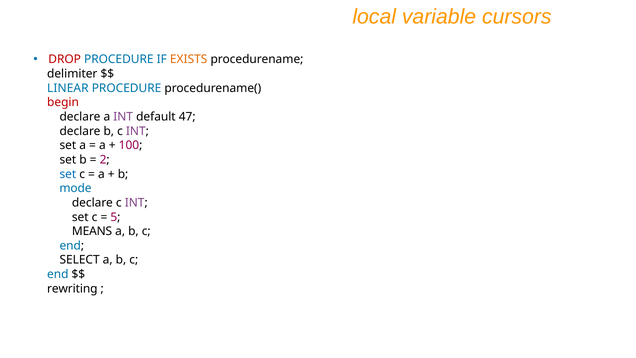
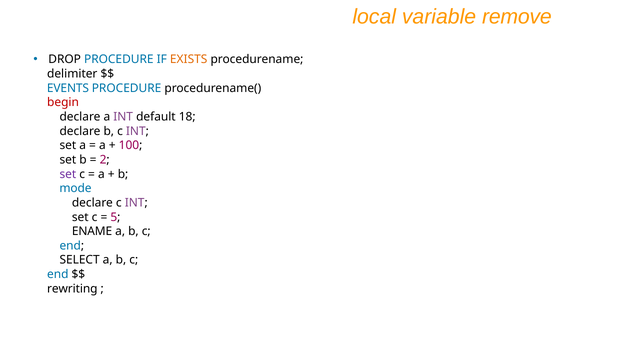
cursors: cursors -> remove (517, 17)
DROP colour: red -> black (65, 60)
LINEAR: LINEAR -> EVENTS (68, 88)
47: 47 -> 18 (187, 117)
set colour: blue -> purple (68, 174)
MEANS: MEANS -> ENAME (92, 231)
